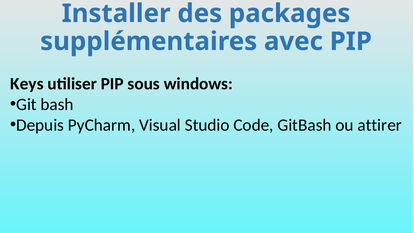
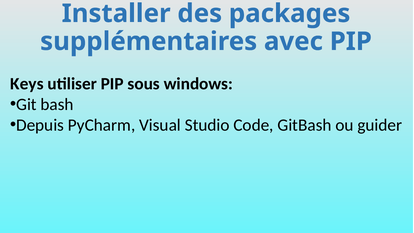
attirer: attirer -> guider (380, 125)
